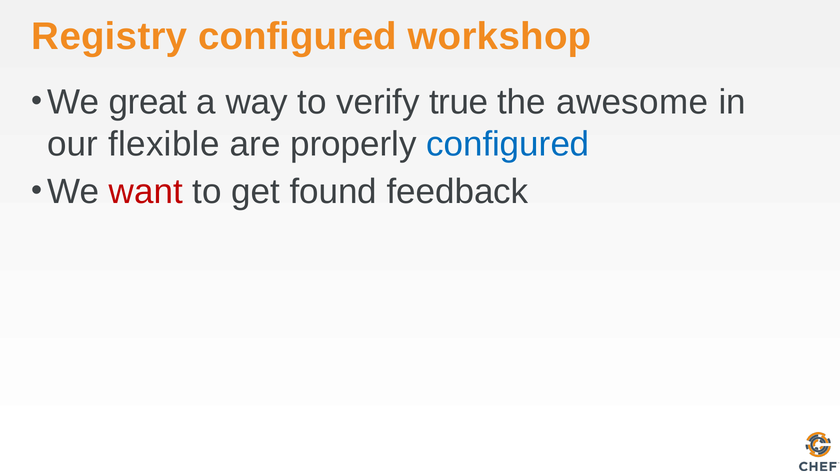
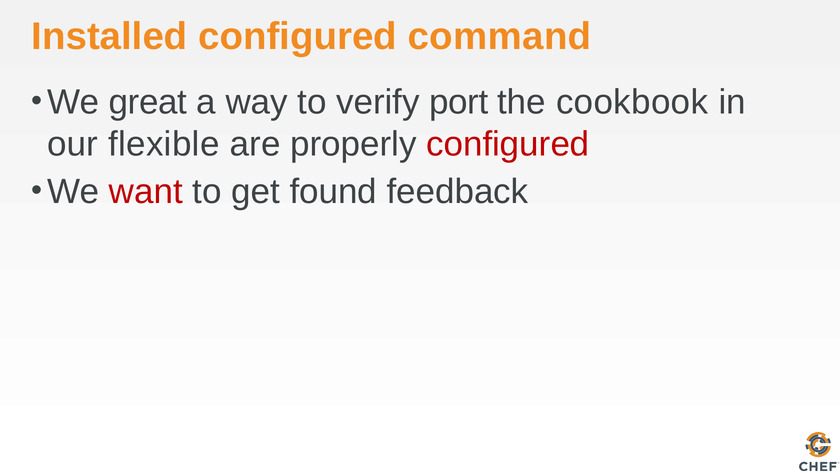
Registry: Registry -> Installed (109, 36)
workshop: workshop -> command (499, 36)
true: true -> port (459, 102)
awesome: awesome -> cookbook (632, 102)
configured colour: blue -> red (508, 144)
